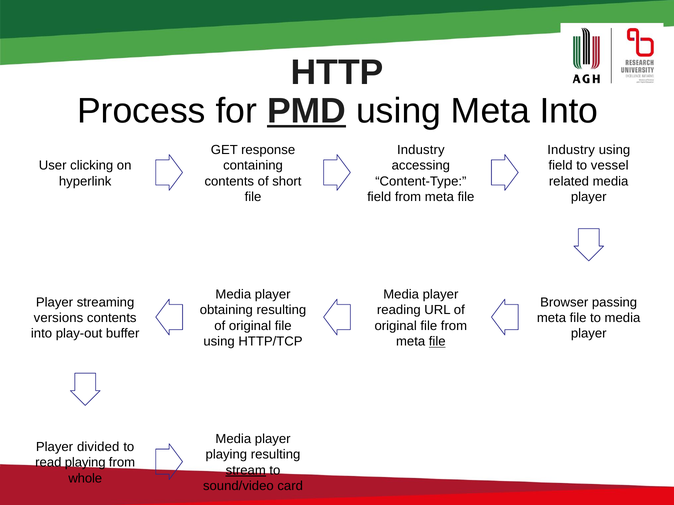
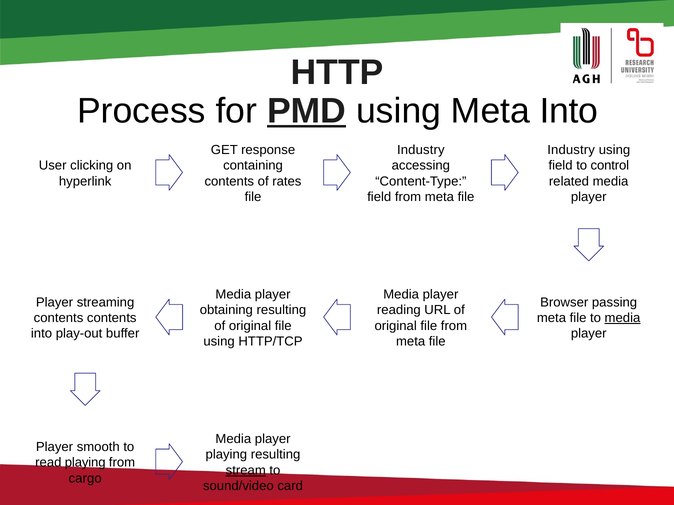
vessel: vessel -> control (610, 166)
short: short -> rates (287, 181)
versions: versions -> contents (59, 318)
media underline: none -> present (623, 318)
file underline: present -> none (437, 342)
divided: divided -> smooth (98, 447)
whole: whole -> cargo (85, 479)
